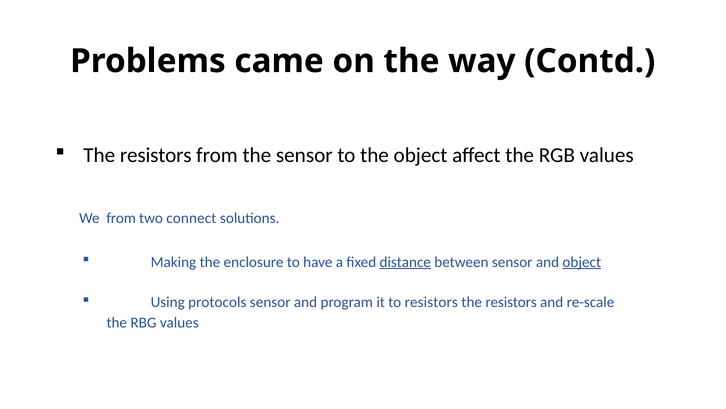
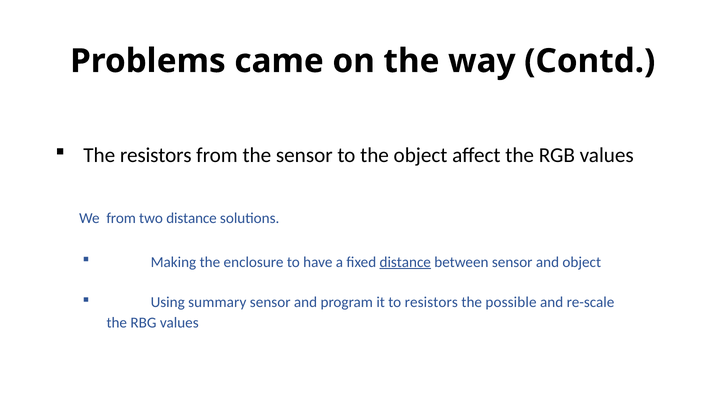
two connect: connect -> distance (192, 218)
object underline: present -> none (582, 262)
protocols: protocols -> summary (217, 302)
resistors: resistors -> possible (511, 302)
